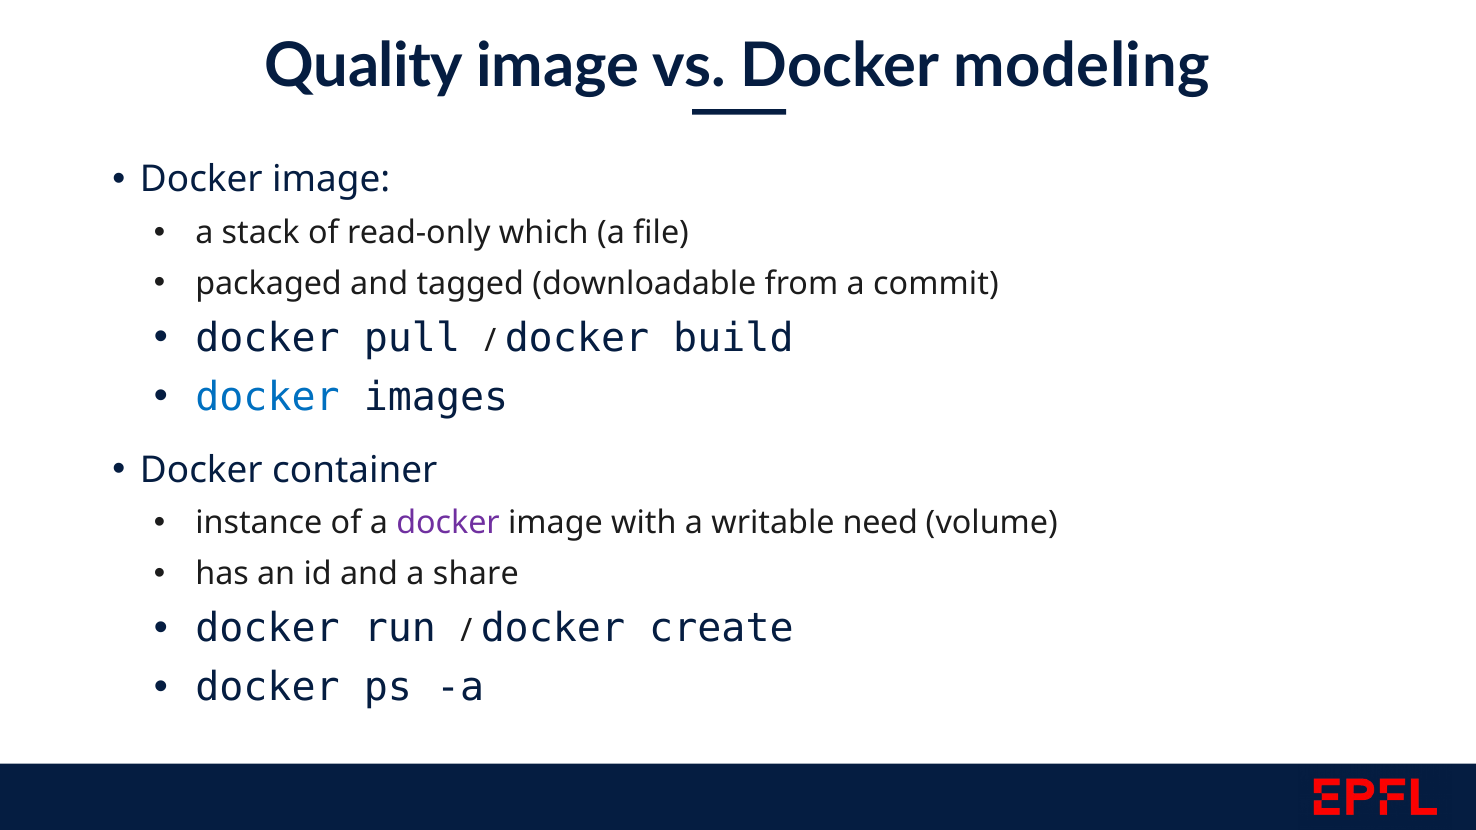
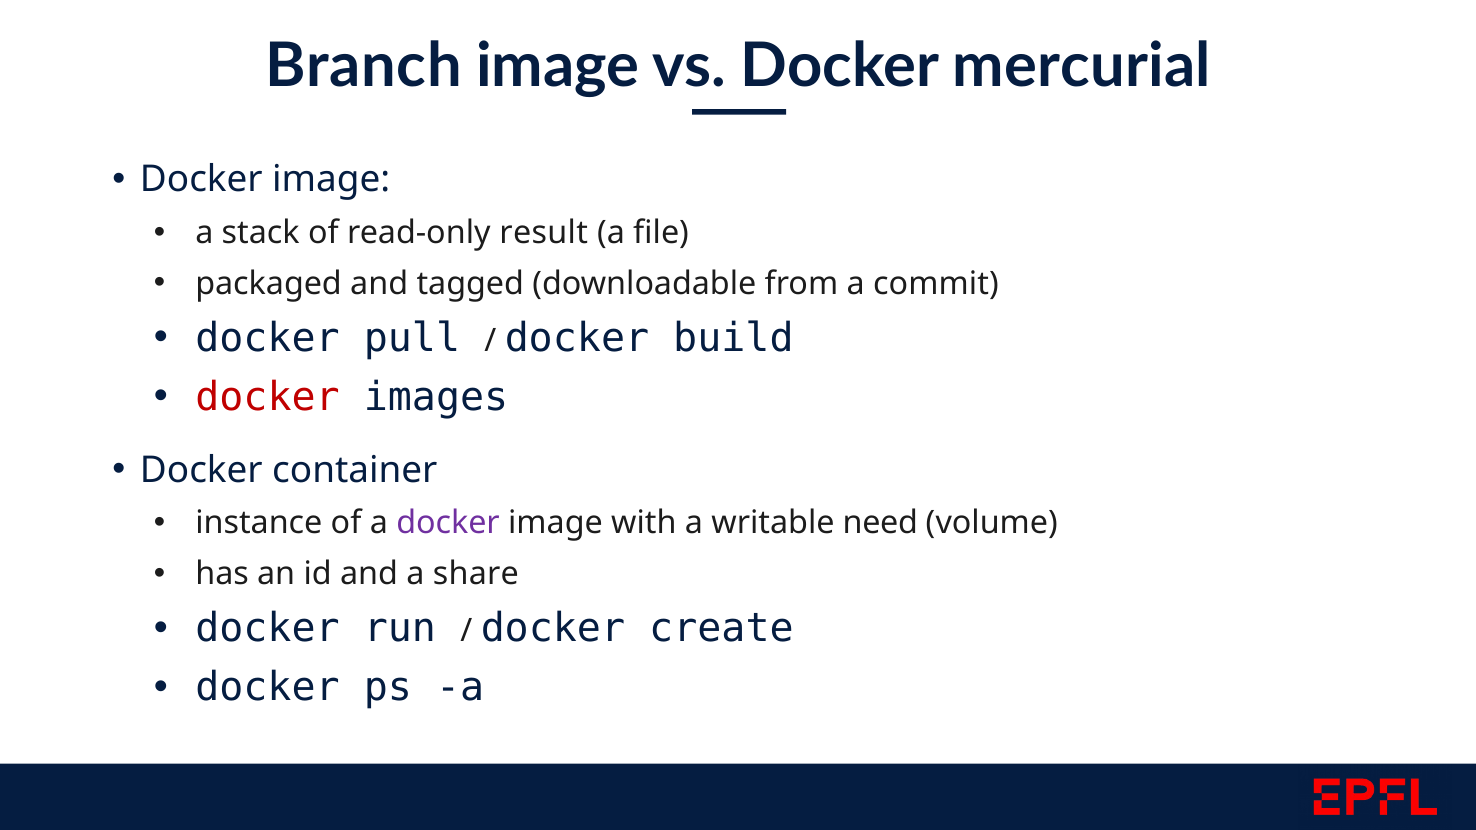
Quality: Quality -> Branch (363, 66)
modeling: modeling -> mercurial (1082, 66)
which: which -> result (544, 233)
docker colour: blue -> red (268, 397)
